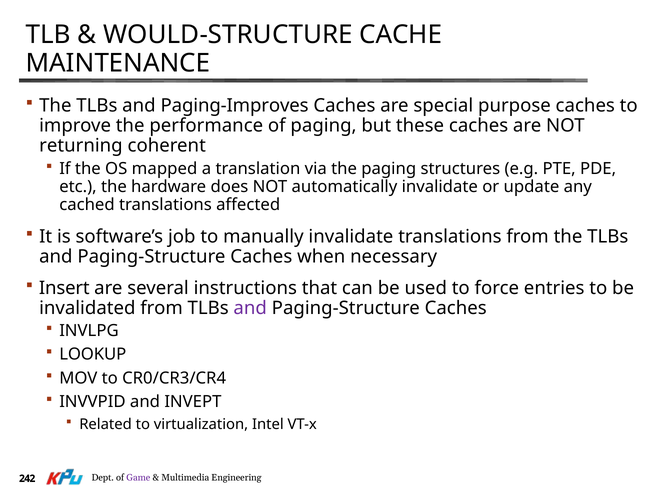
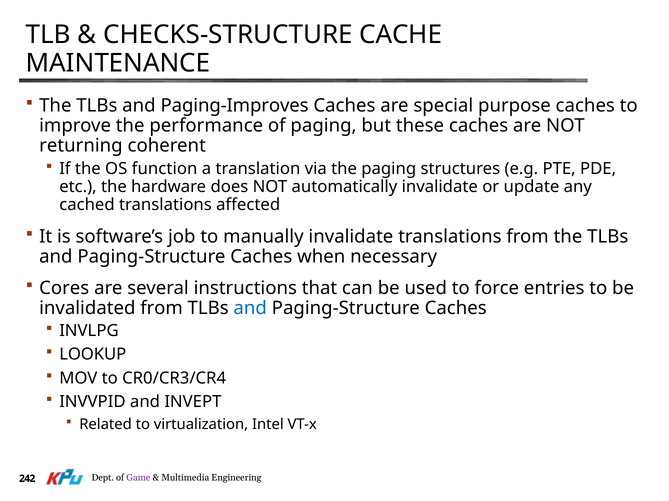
WOULD-STRUCTURE: WOULD-STRUCTURE -> CHECKS-STRUCTURE (228, 35)
mapped: mapped -> function (165, 169)
Insert: Insert -> Cores (64, 288)
and colour: purple -> blue (250, 309)
